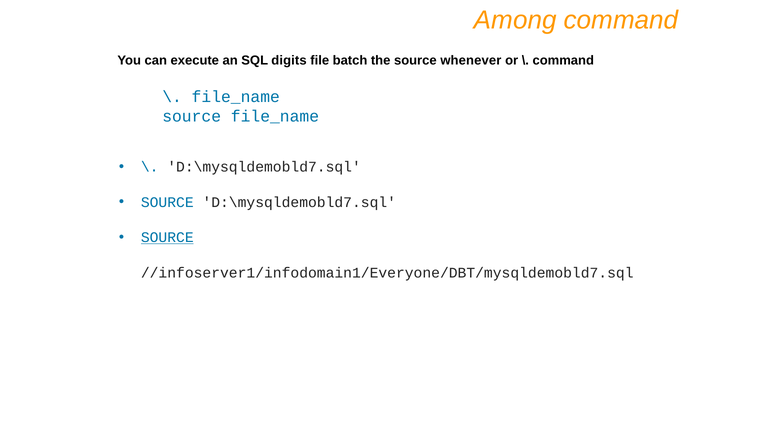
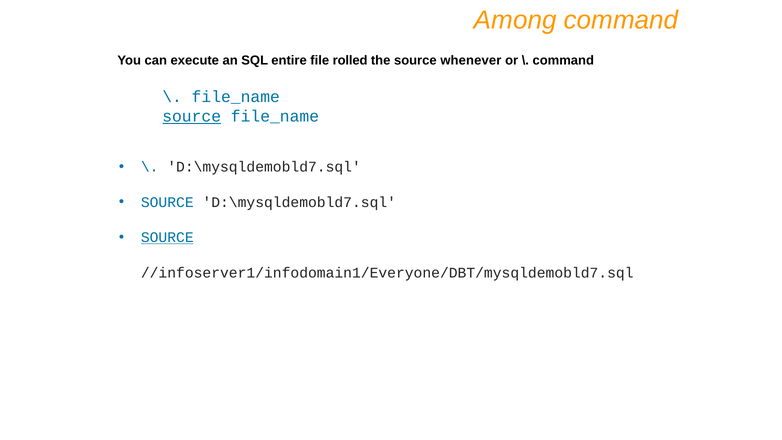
digits: digits -> entire (289, 60)
batch: batch -> rolled (350, 60)
source underline: none -> present (192, 116)
